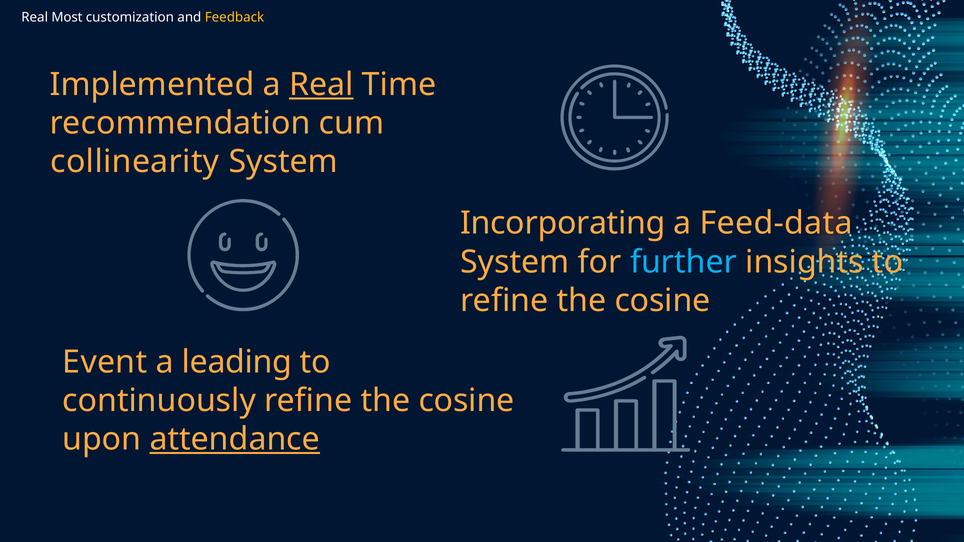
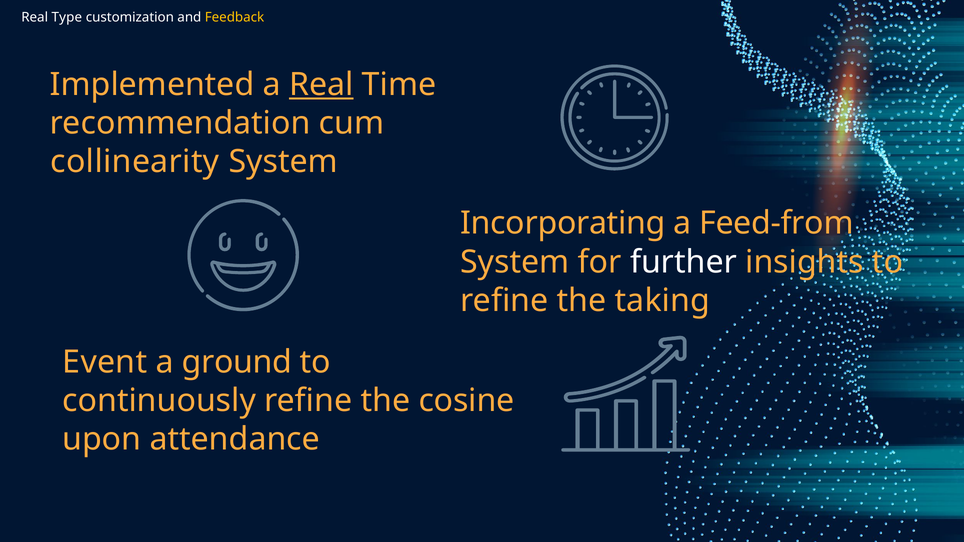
Most: Most -> Type (67, 17)
Feed-data: Feed-data -> Feed-from (776, 223)
further colour: light blue -> white (683, 262)
cosine: cosine -> taking (662, 301)
leading: leading -> ground (237, 362)
attendance underline: present -> none (235, 440)
